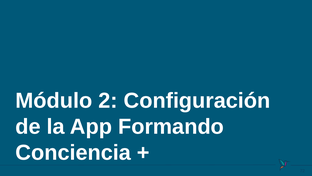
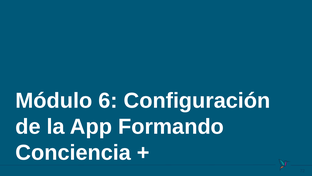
2: 2 -> 6 (108, 100)
